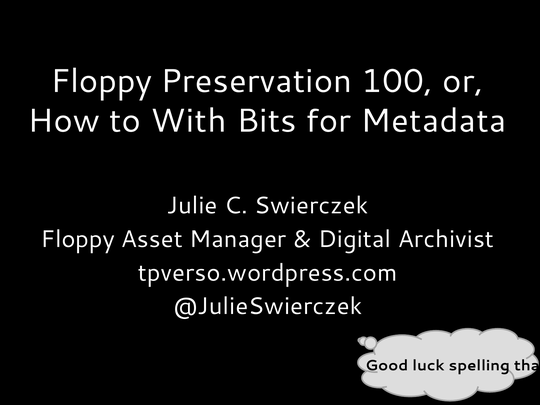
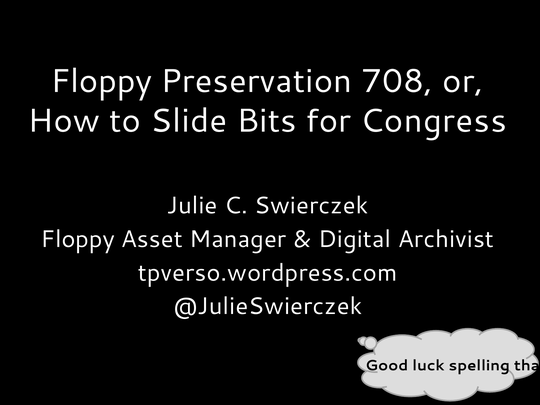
100: 100 -> 708 (397, 81)
With: With -> Slide (189, 121)
Metadata: Metadata -> Congress (433, 121)
